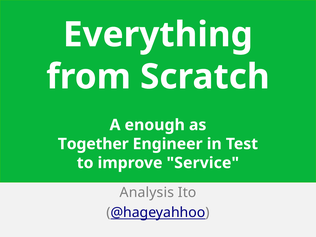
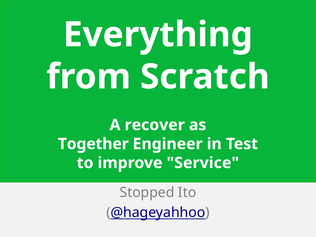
enough: enough -> recover (155, 125)
Analysis: Analysis -> Stopped (147, 192)
